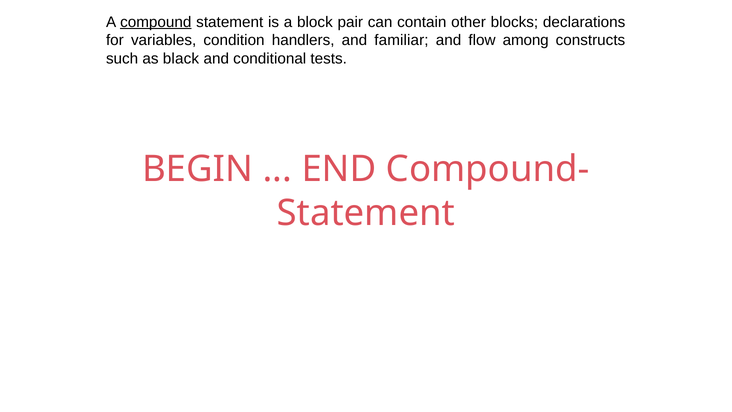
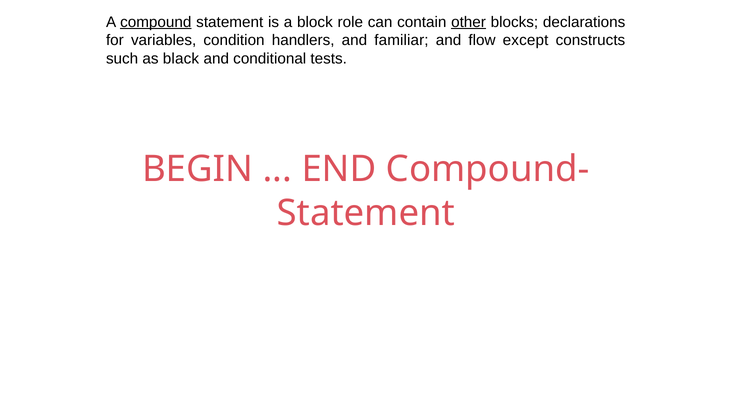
pair: pair -> role (350, 22)
other underline: none -> present (469, 22)
among: among -> except (526, 40)
